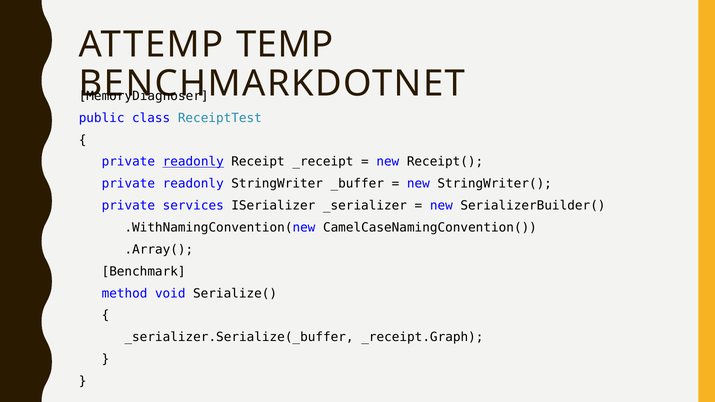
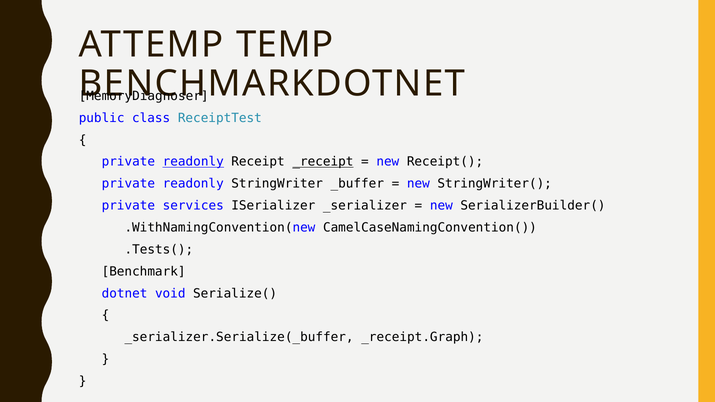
_receipt underline: none -> present (323, 162)
.Array(: .Array( -> .Tests( (159, 250)
method: method -> dotnet (125, 293)
